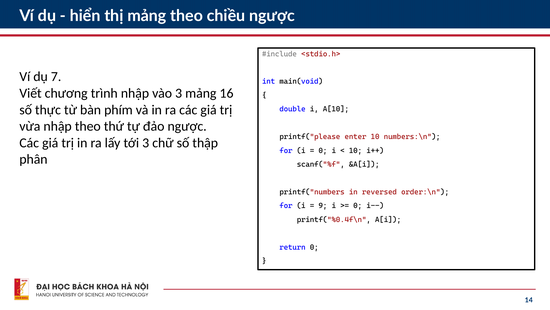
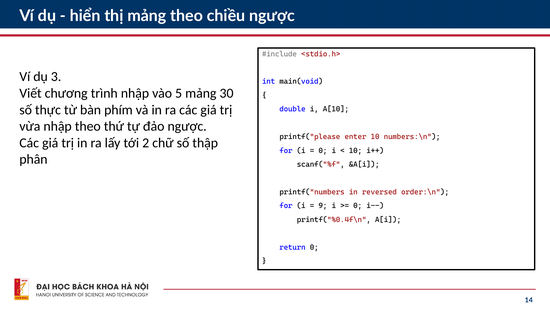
7: 7 -> 3 (56, 77)
vào 3: 3 -> 5 (179, 93)
16: 16 -> 30 (227, 93)
tới 3: 3 -> 2 (146, 143)
